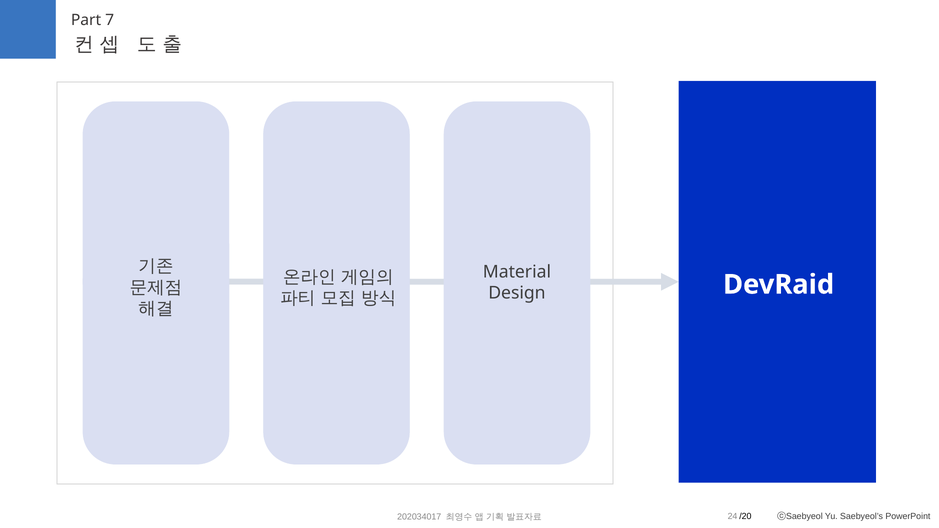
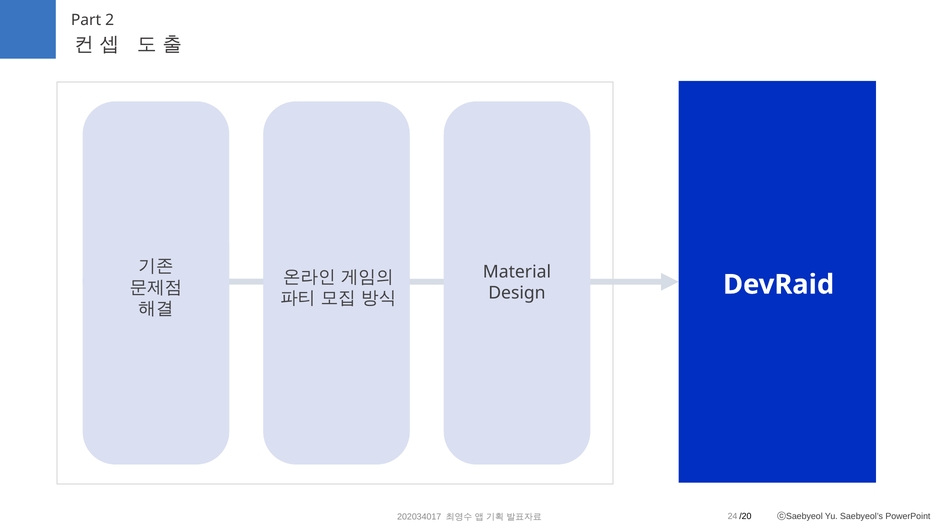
7: 7 -> 2 (110, 20)
